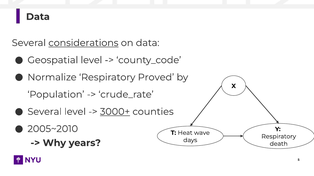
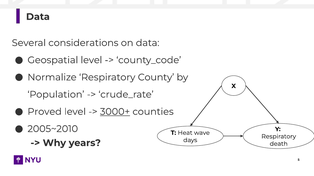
considerations underline: present -> none (83, 43)
Proved: Proved -> County (156, 78)
Several: Several -> Proved (45, 112)
